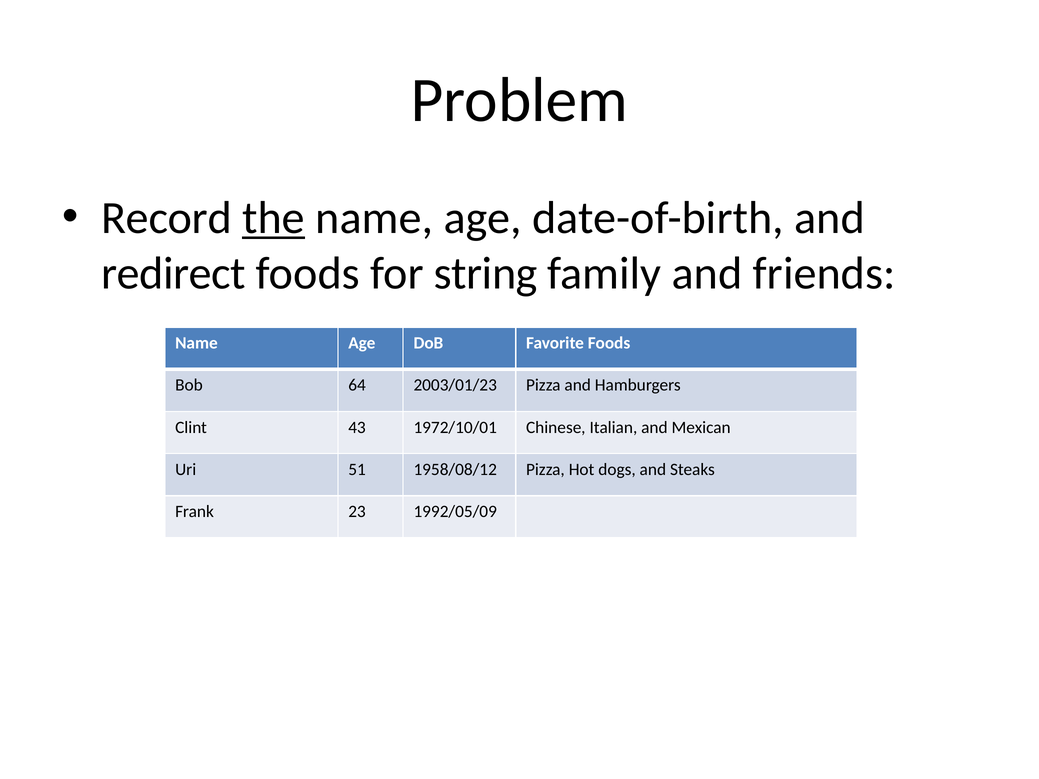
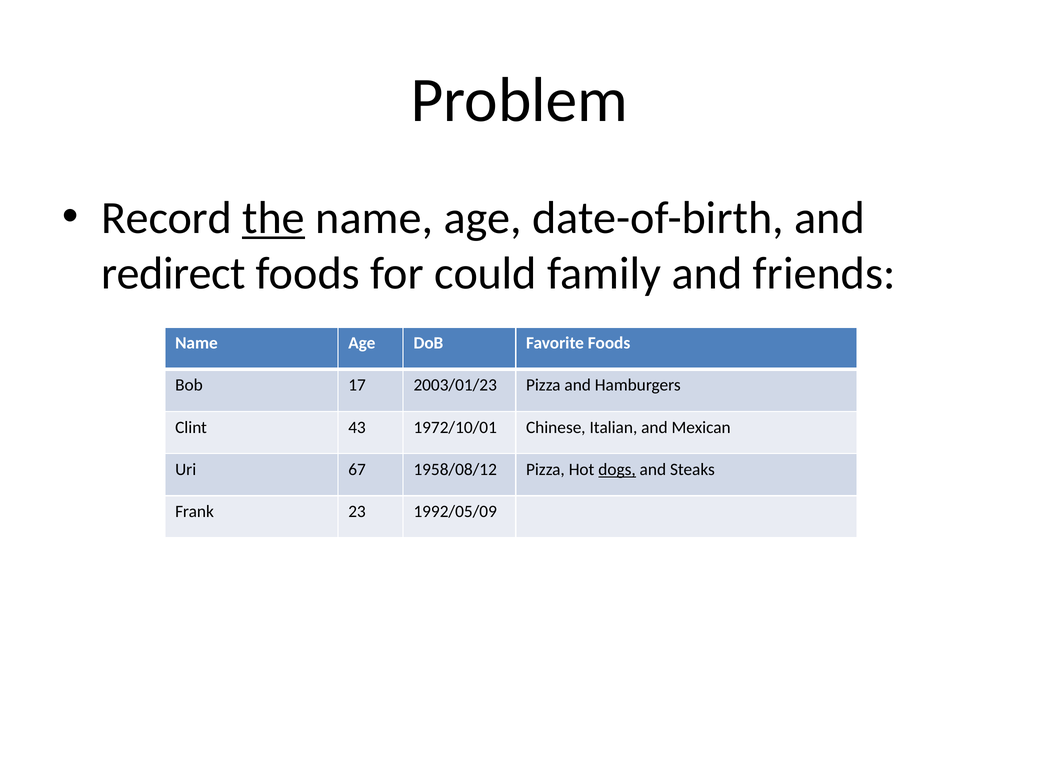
string: string -> could (485, 273)
64: 64 -> 17 (357, 385)
51: 51 -> 67 (357, 470)
dogs underline: none -> present (617, 470)
